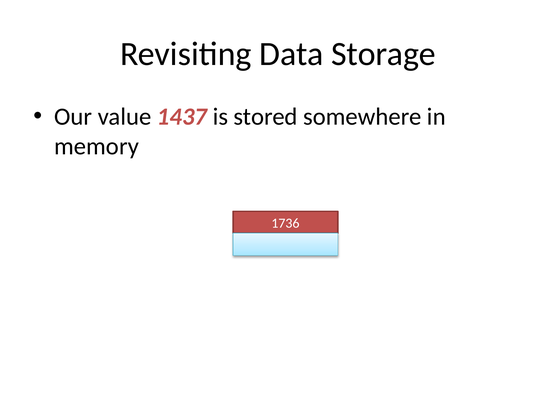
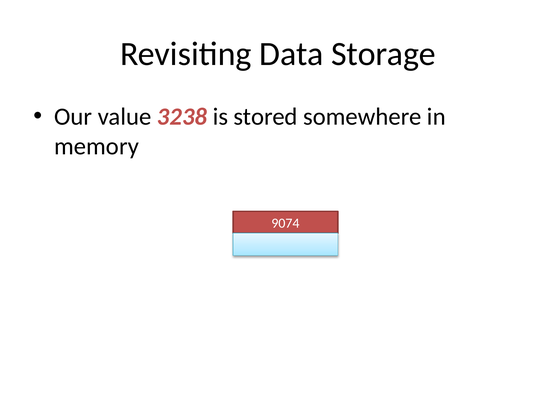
1437: 1437 -> 3238 (182, 117)
1736: 1736 -> 9074 (285, 223)
